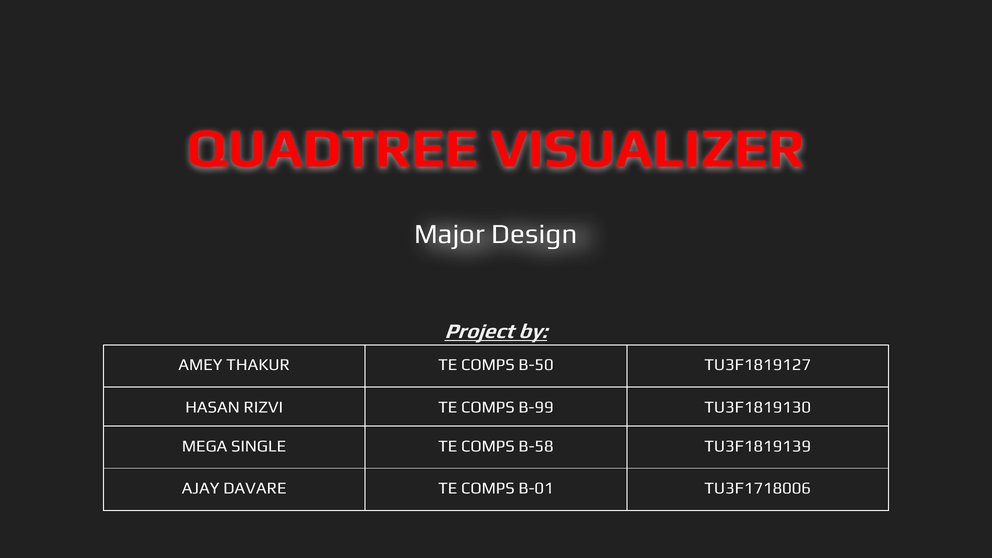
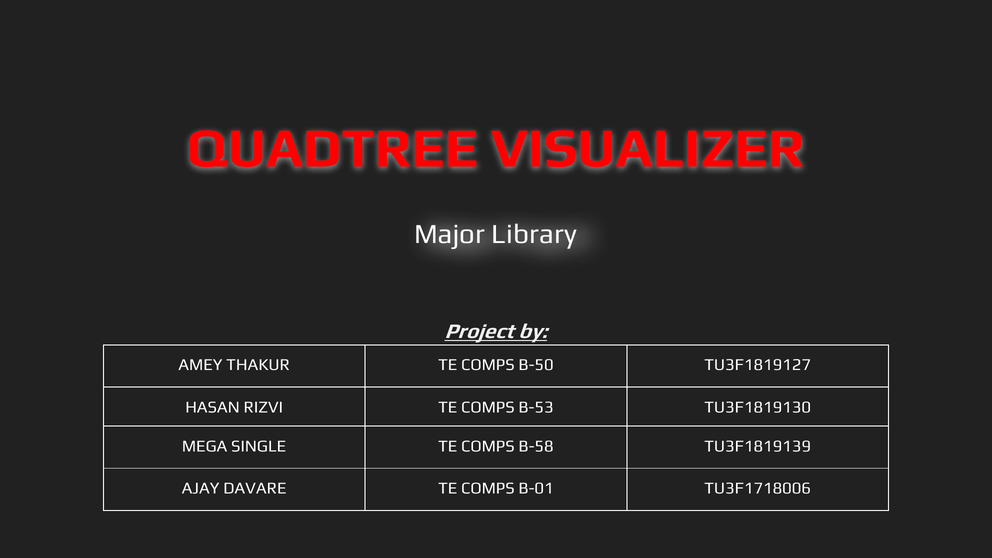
Design: Design -> Library (534, 234)
B-99: B-99 -> B-53 (536, 407)
